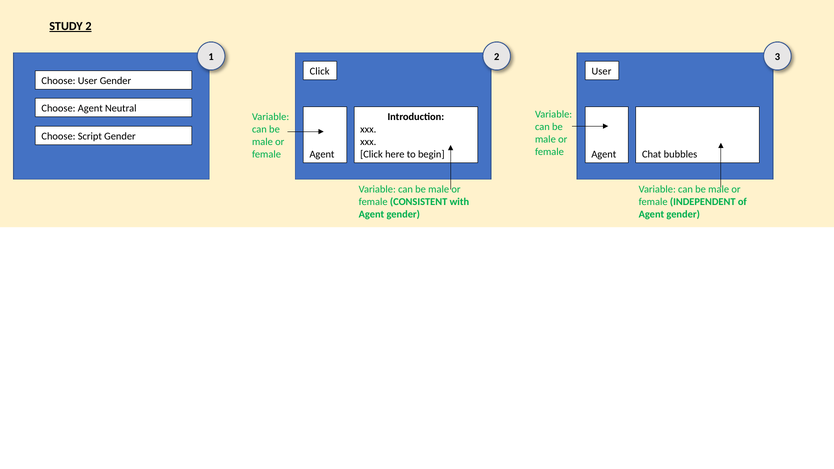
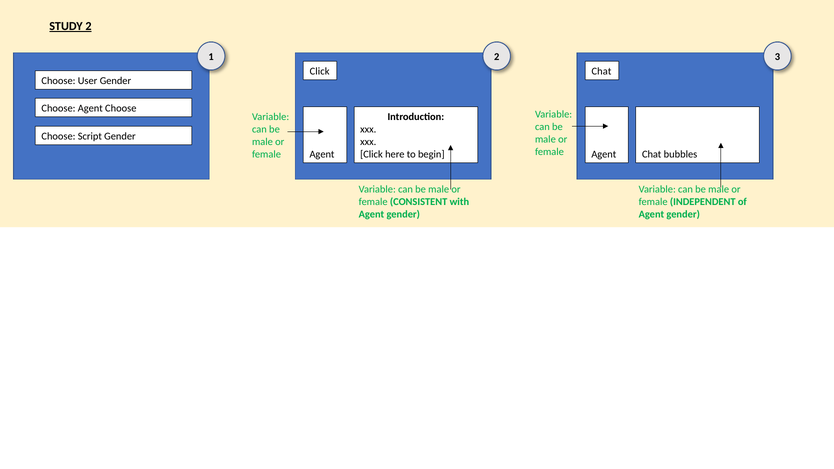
User: User -> Chat (601, 71)
Agent Neutral: Neutral -> Choose (121, 108)
